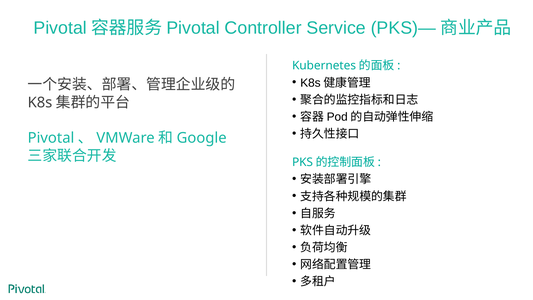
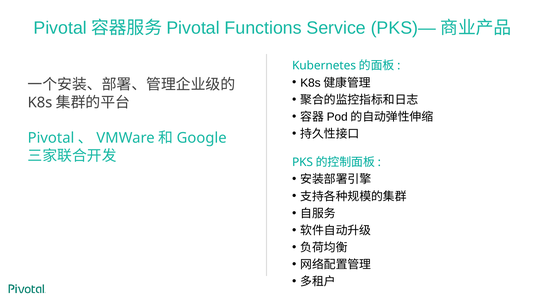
Controller: Controller -> Functions (263, 28)
